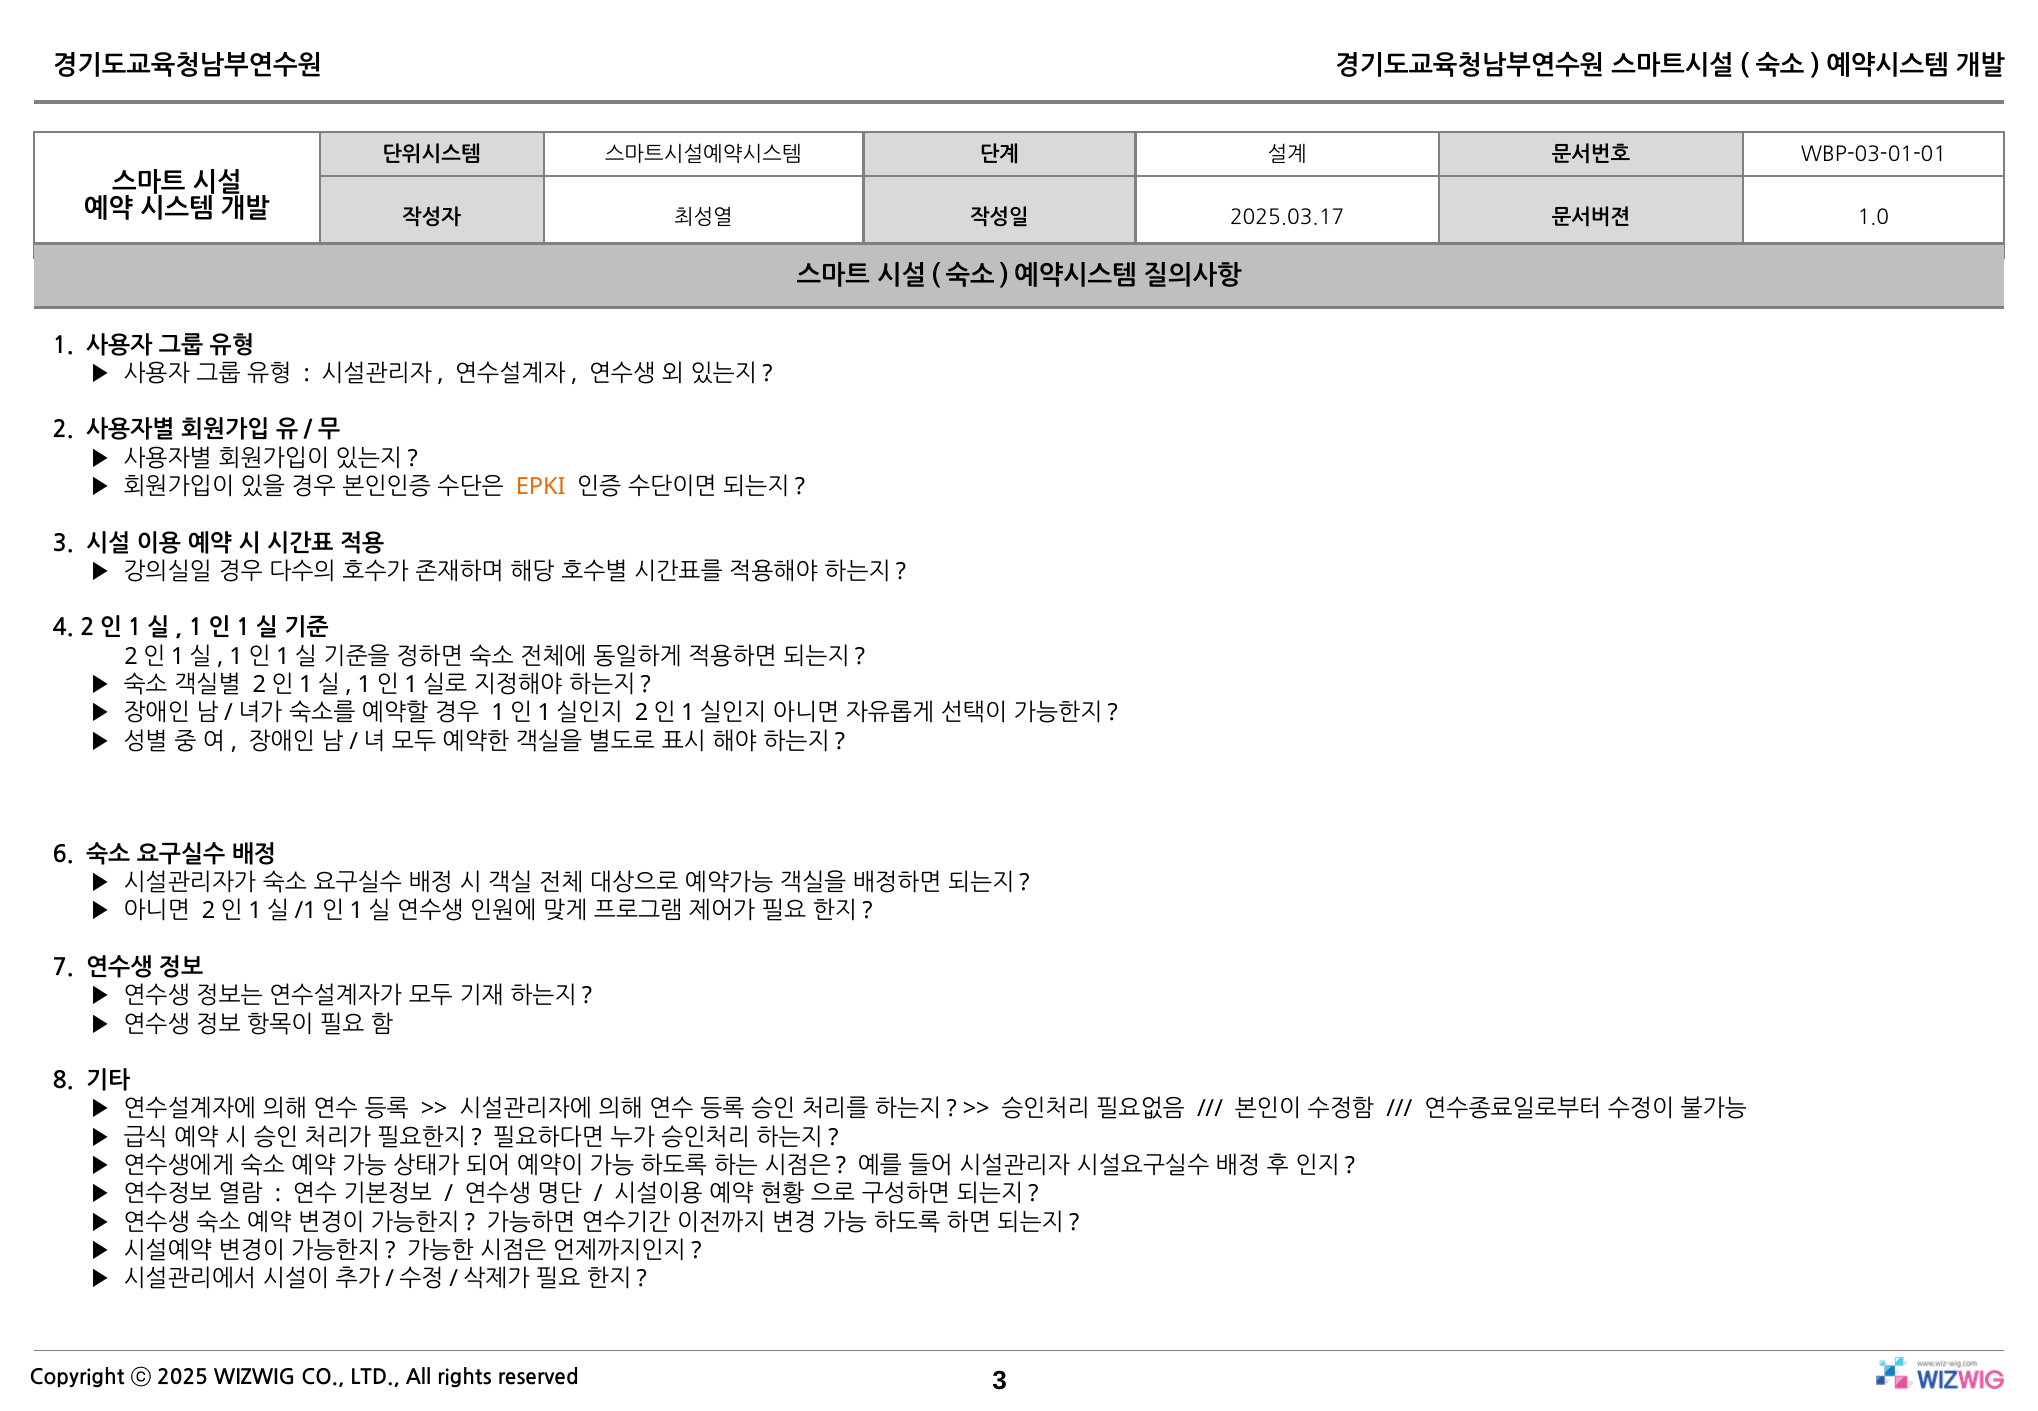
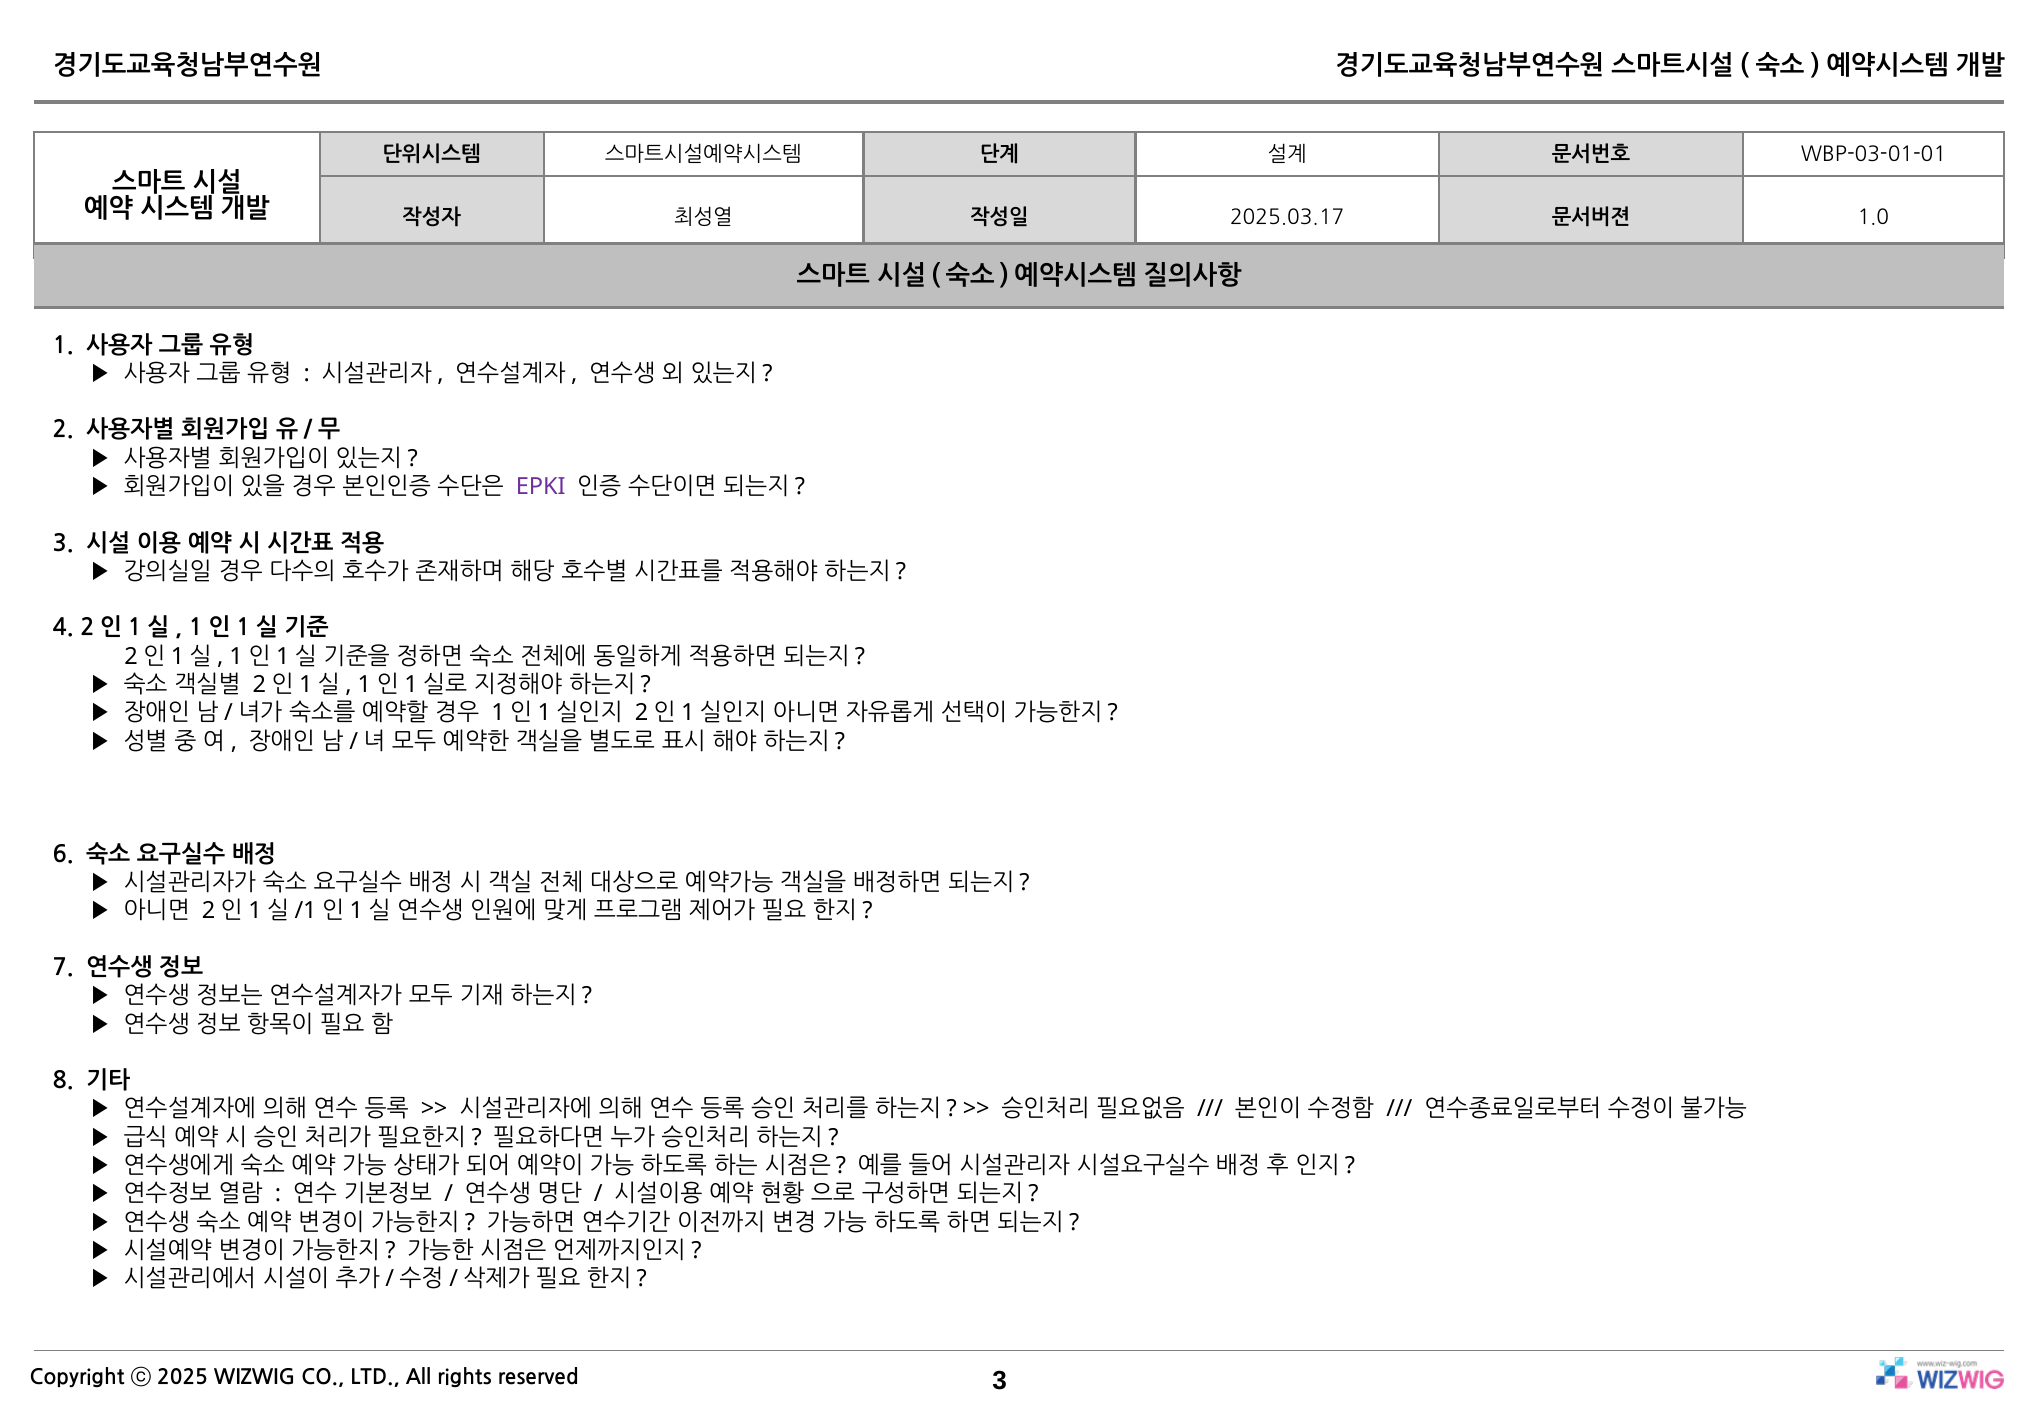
EPKI colour: orange -> purple (541, 487)
